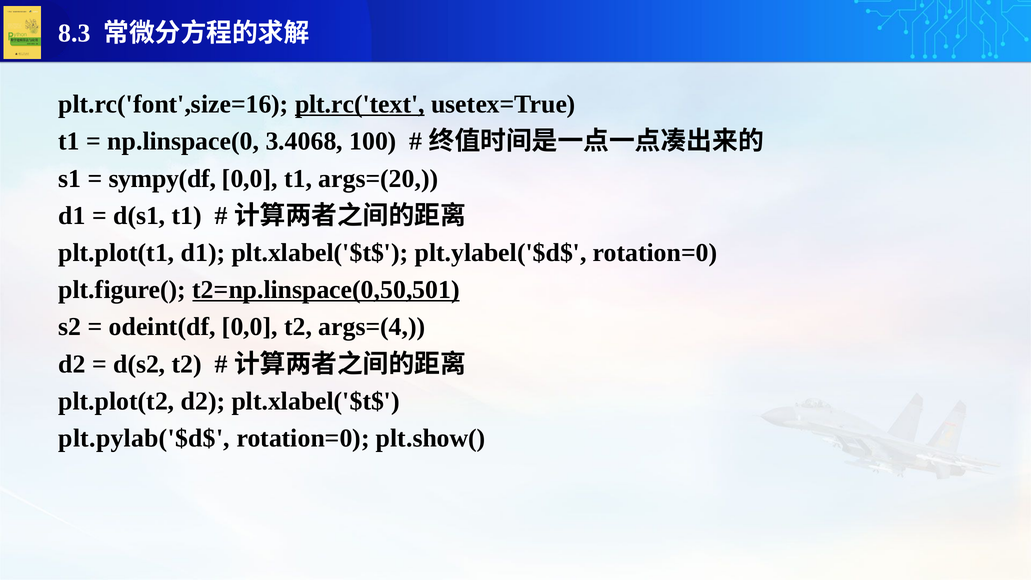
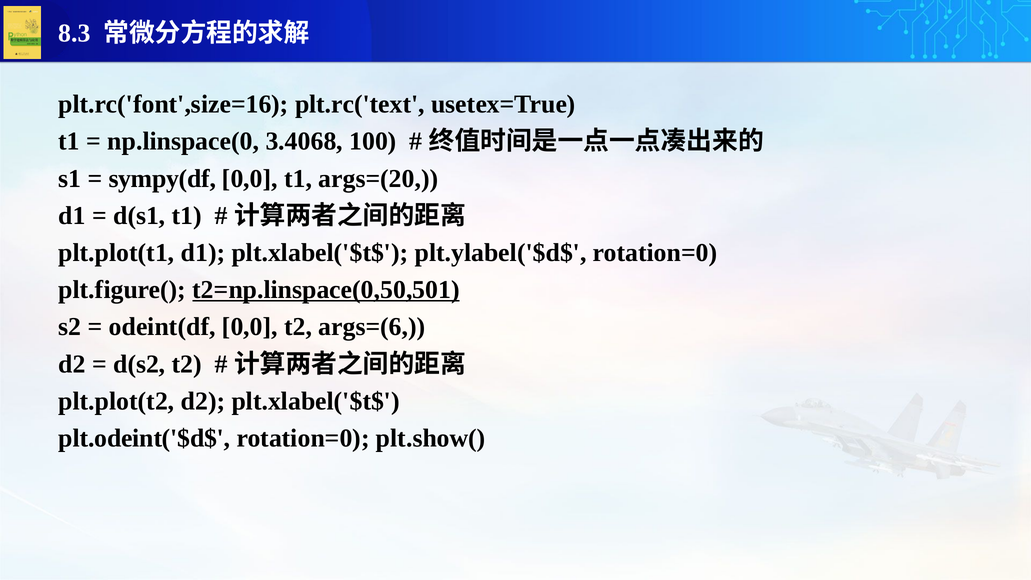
plt.rc('text underline: present -> none (360, 104)
args=(4: args=(4 -> args=(6 (372, 327)
plt.pylab('$d$: plt.pylab('$d$ -> plt.odeint('$d$ (144, 438)
